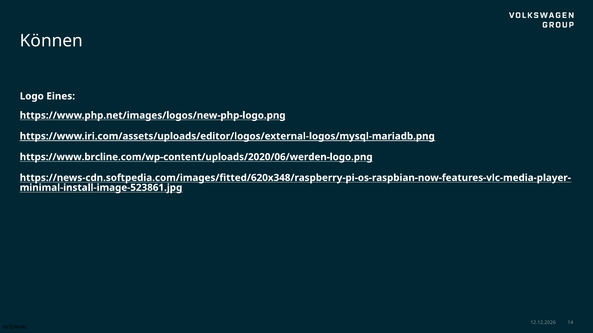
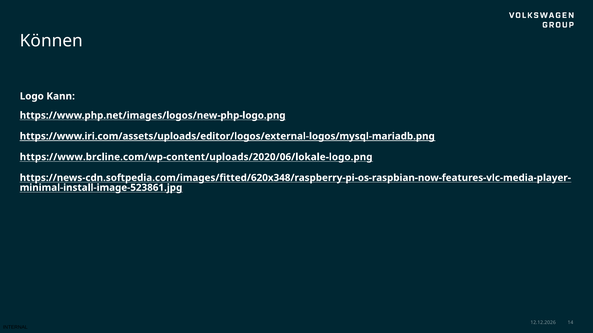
Eines: Eines -> Kann (61, 96)
https://www.brcline.com/wp-content/uploads/2020/06/werden-logo.png: https://www.brcline.com/wp-content/uploads/2020/06/werden-logo.png -> https://www.brcline.com/wp-content/uploads/2020/06/lokale-logo.png (196, 157)
